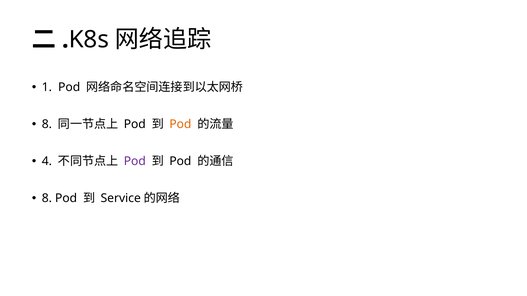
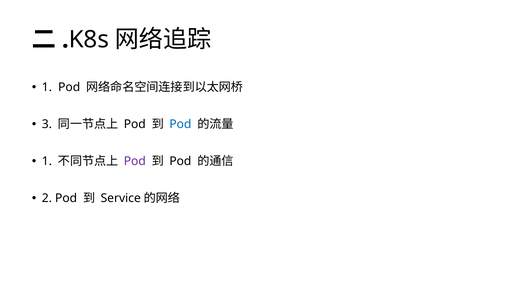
8: 8 -> 3 (47, 124)
Pod colour: orange -> blue (180, 124)
4: 4 -> 1 (47, 161)
8: 8 -> 2 (47, 198)
